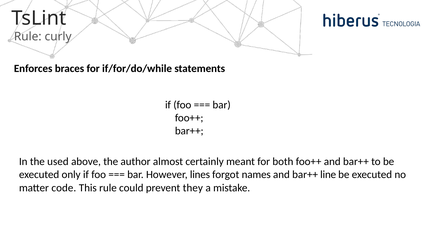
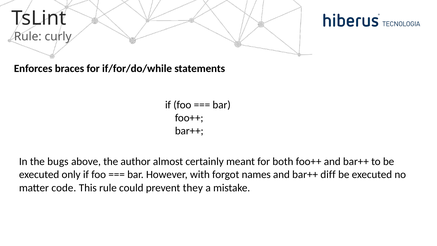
used: used -> bugs (58, 161)
lines: lines -> with (200, 174)
line: line -> diff (328, 174)
